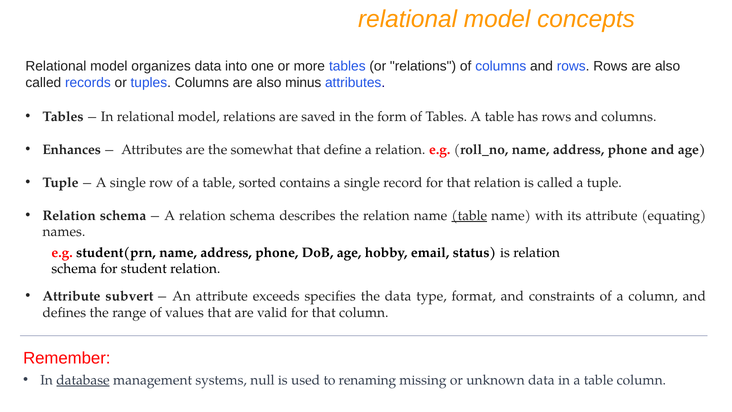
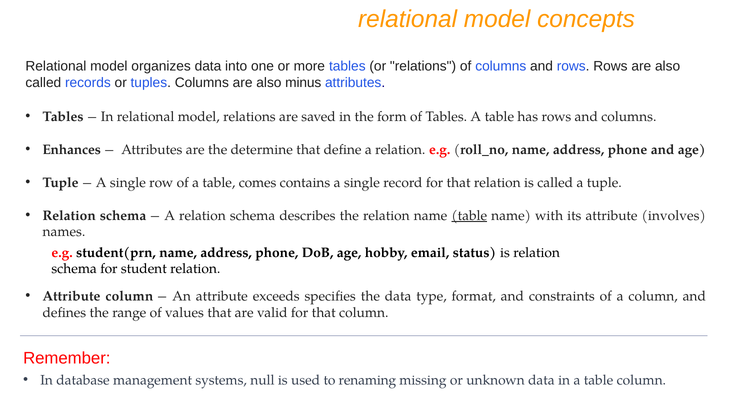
somewhat: somewhat -> determine (262, 149)
sorted: sorted -> comes (258, 182)
equating: equating -> involves (674, 215)
Attribute subvert: subvert -> column (129, 296)
database underline: present -> none (83, 380)
